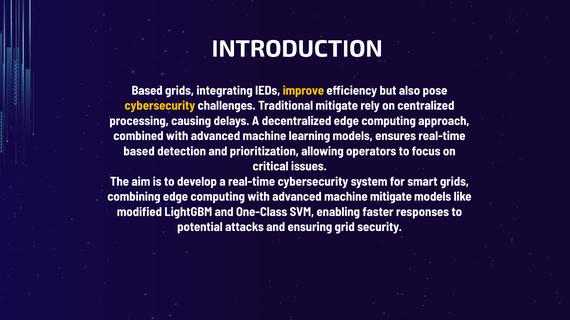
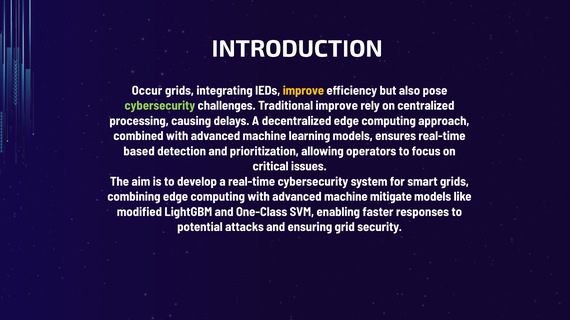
Based: Based -> Occur (147, 91)
cybersecurity colour: yellow -> light green (160, 106)
Traditional mitigate: mitigate -> improve (337, 106)
